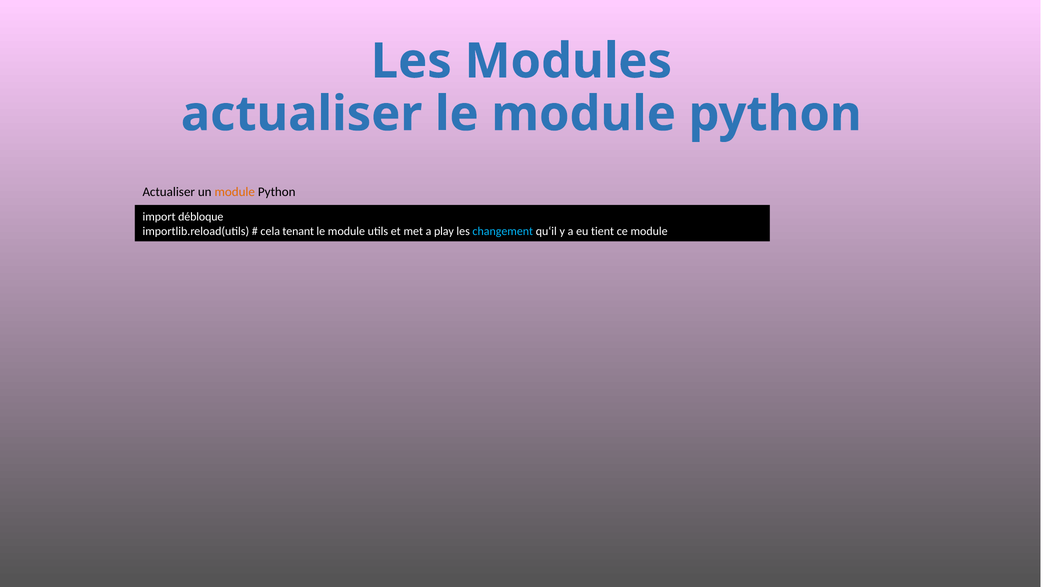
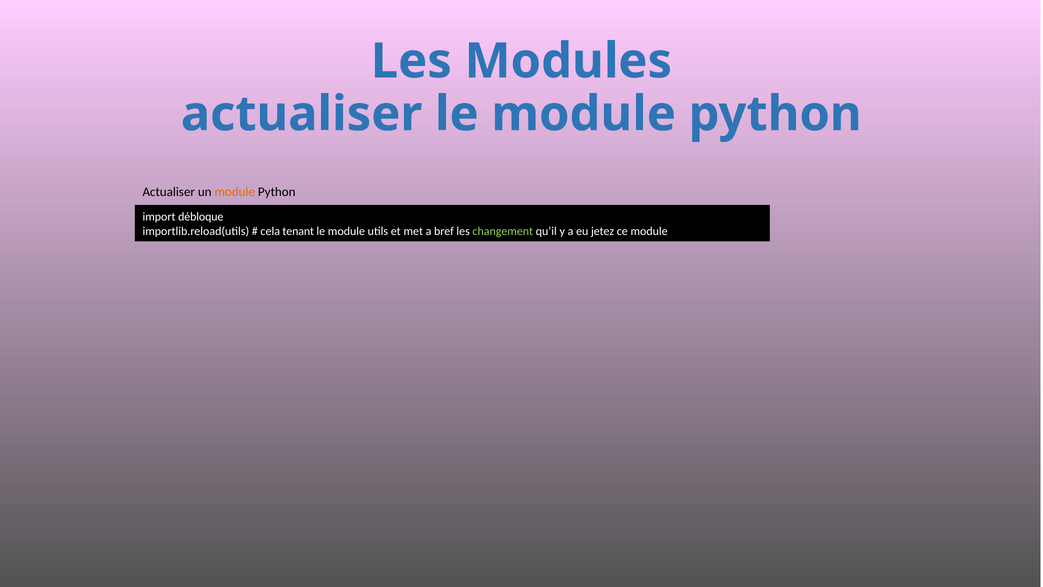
play: play -> bref (444, 231)
changement colour: light blue -> light green (503, 231)
tient: tient -> jetez (603, 231)
